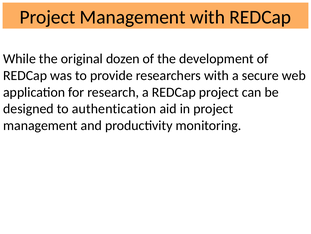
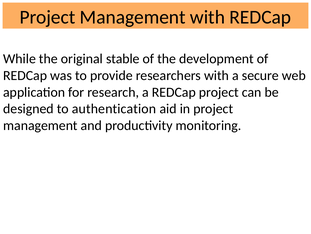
dozen: dozen -> stable (123, 59)
